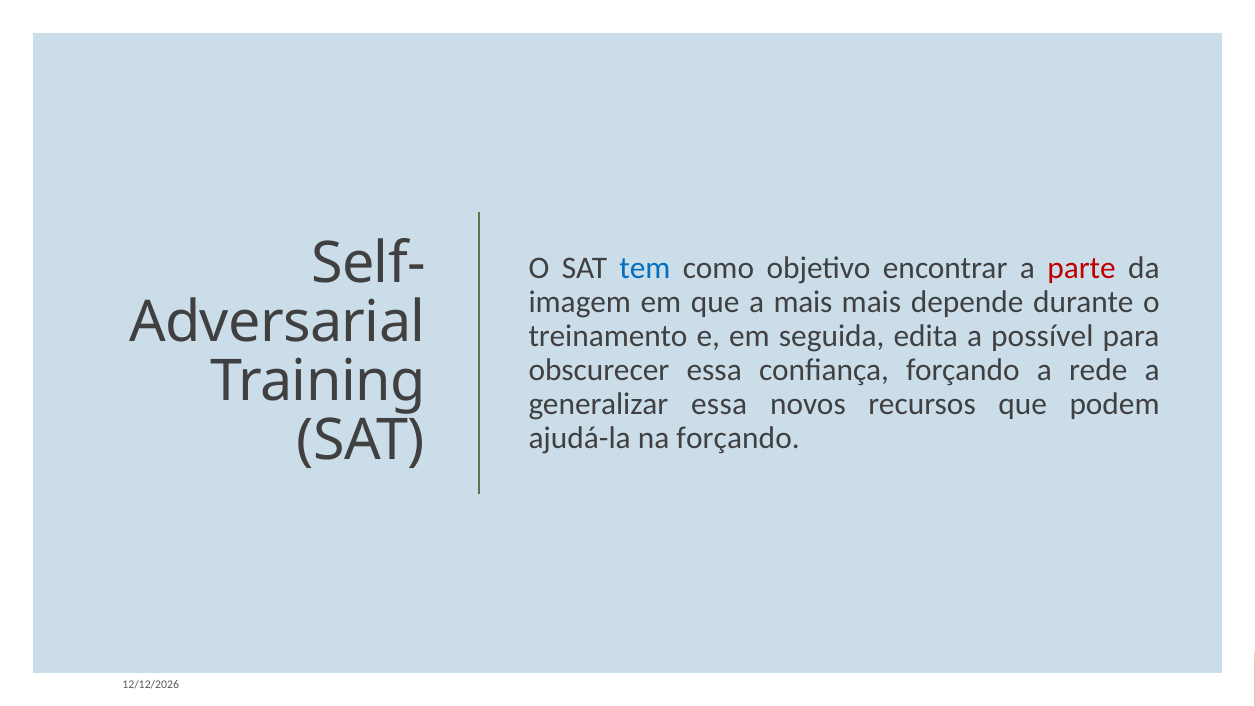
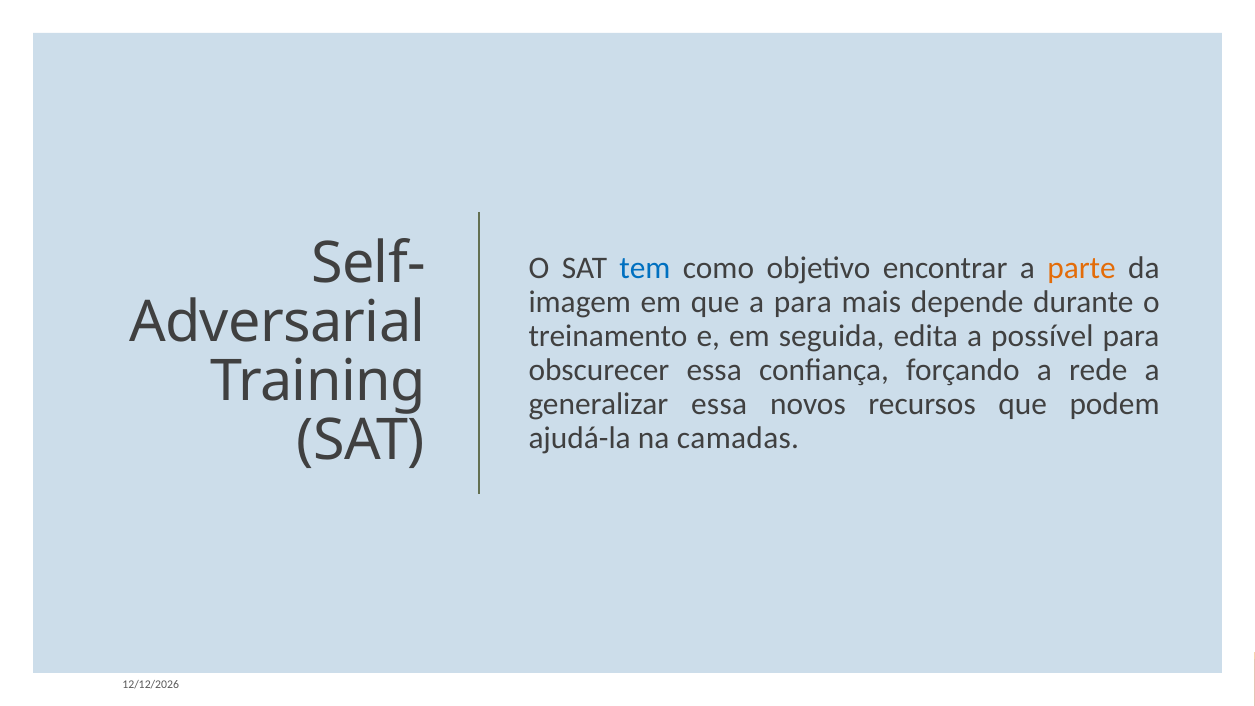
parte colour: red -> orange (1082, 268)
a mais: mais -> para (803, 302)
na forçando: forçando -> camadas (738, 438)
